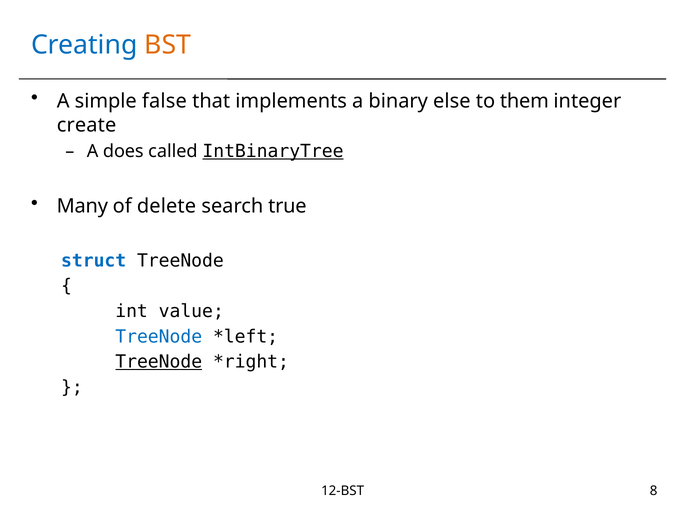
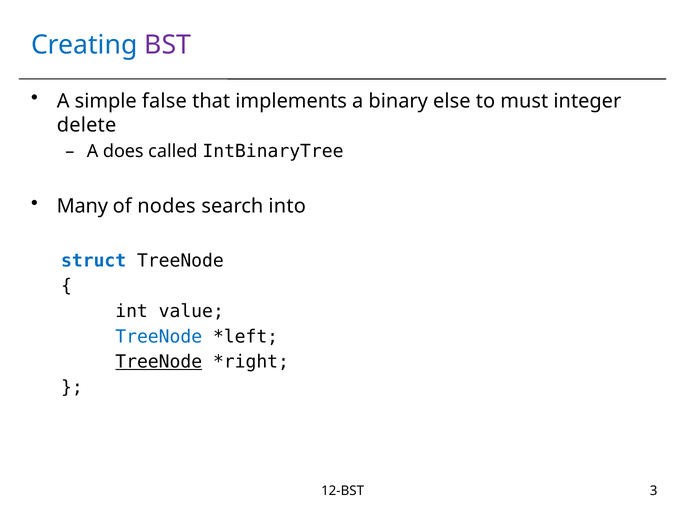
BST colour: orange -> purple (168, 45)
them: them -> must (524, 101)
create: create -> delete (87, 125)
IntBinaryTree underline: present -> none (273, 151)
delete: delete -> nodes (166, 206)
true: true -> into (287, 206)
8: 8 -> 3 (654, 490)
